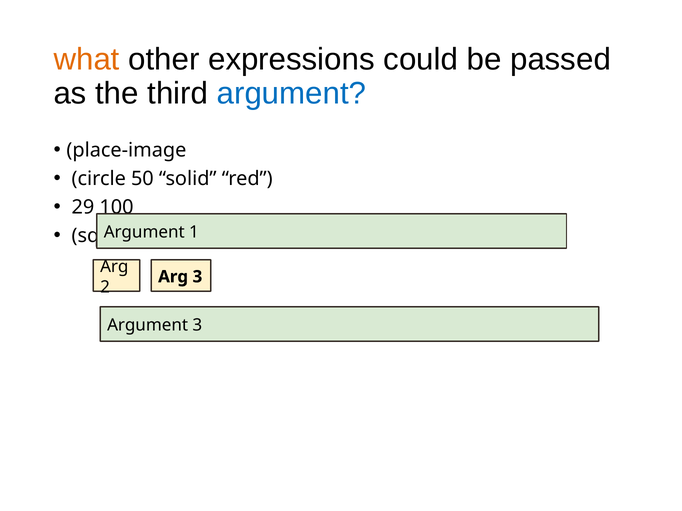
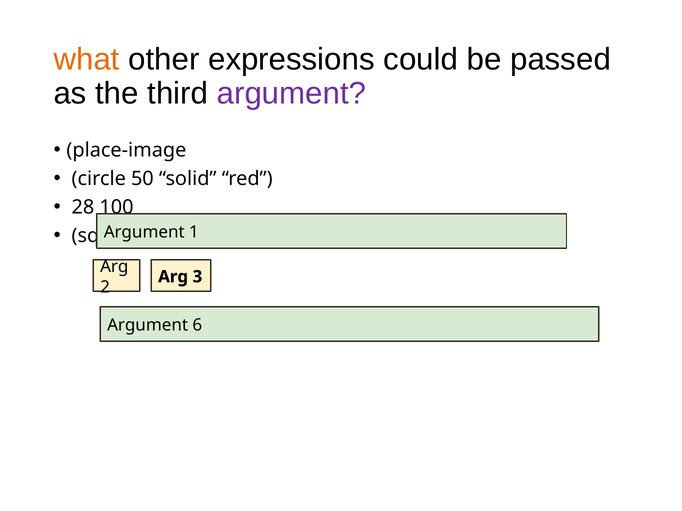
argument colour: blue -> purple (291, 93)
29: 29 -> 28 (83, 207)
Argument 3: 3 -> 6 (197, 326)
